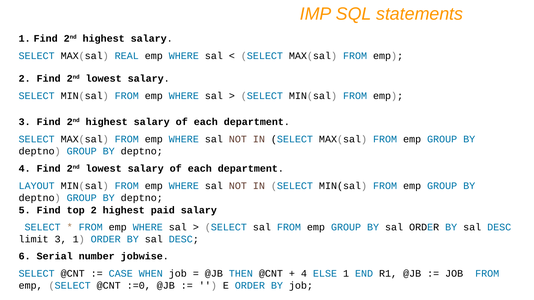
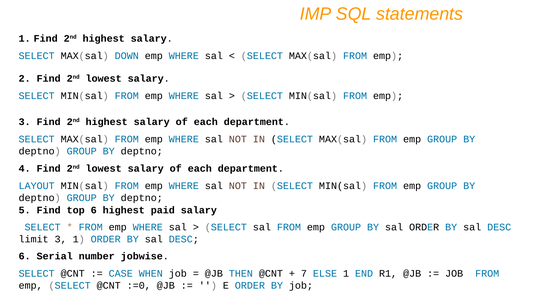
REAL: REAL -> DOWN (127, 56)
top 2: 2 -> 6 (94, 210)
4: 4 -> 7 (304, 274)
